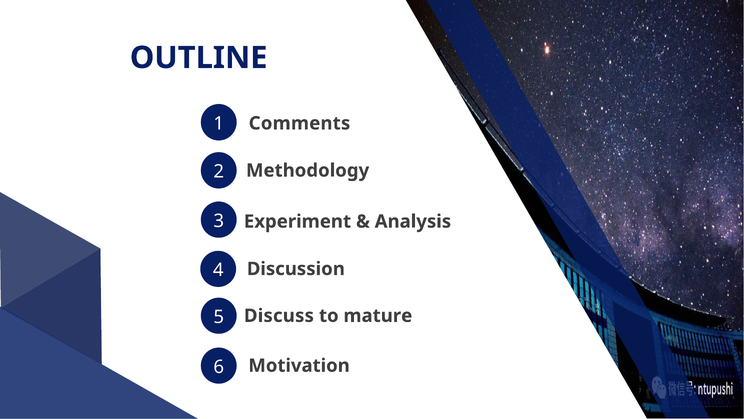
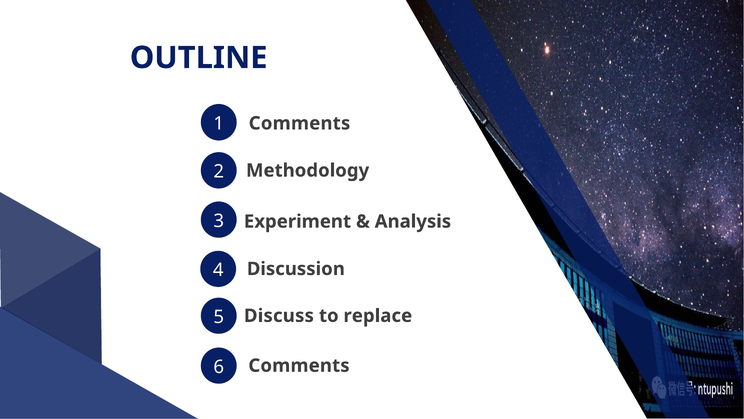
mature: mature -> replace (378, 315)
6 Motivation: Motivation -> Comments (299, 365)
